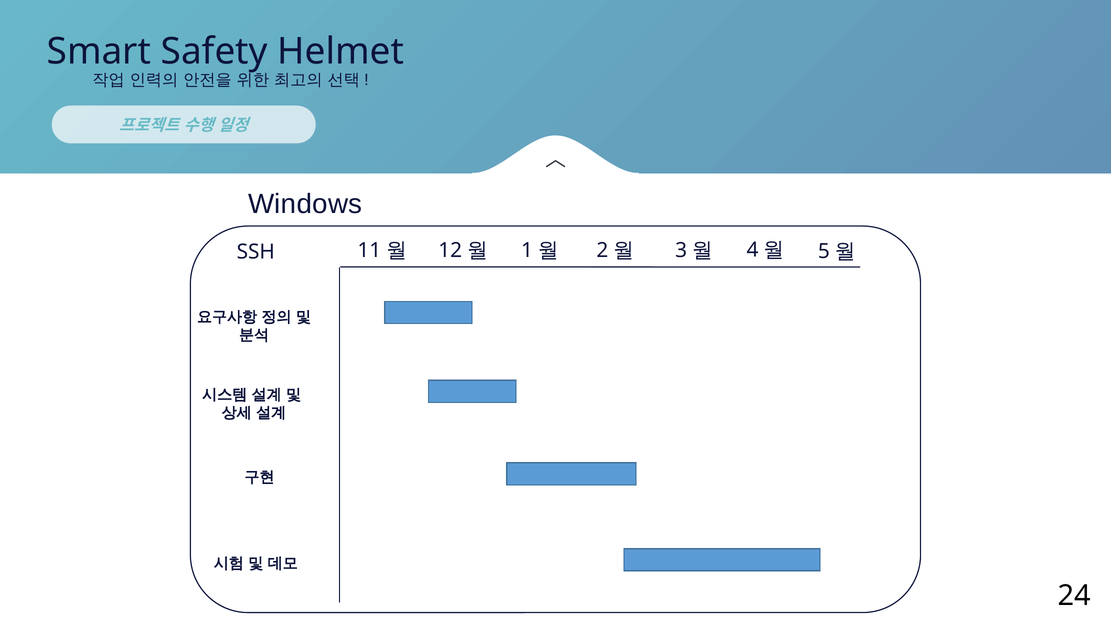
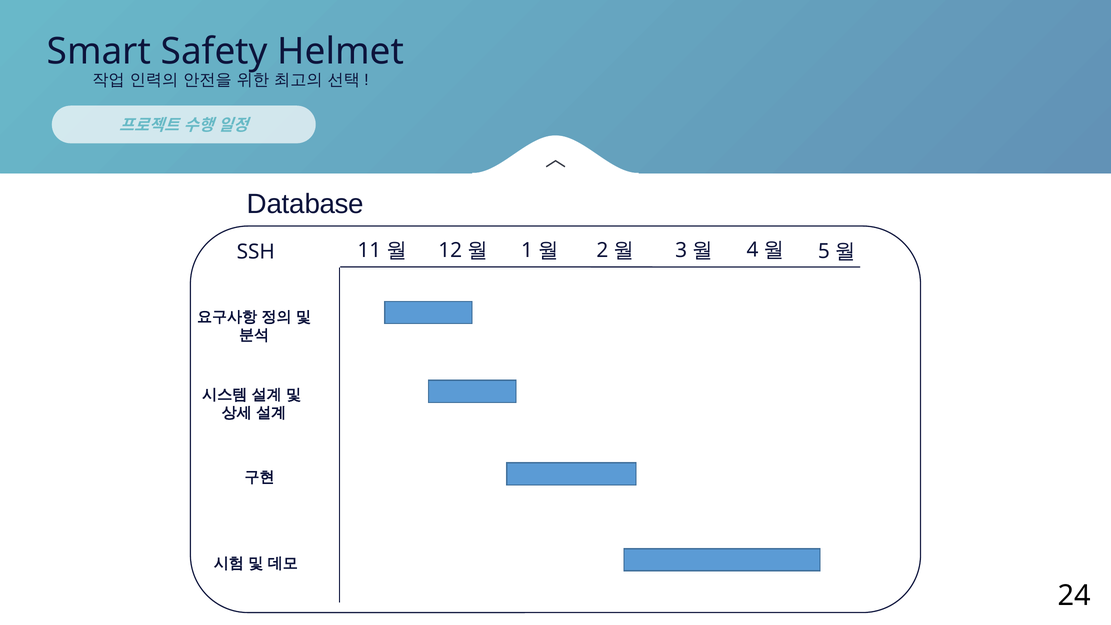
Windows: Windows -> Database (305, 204)
